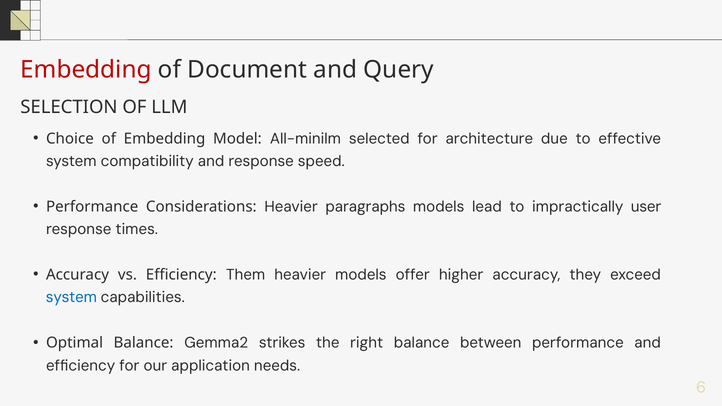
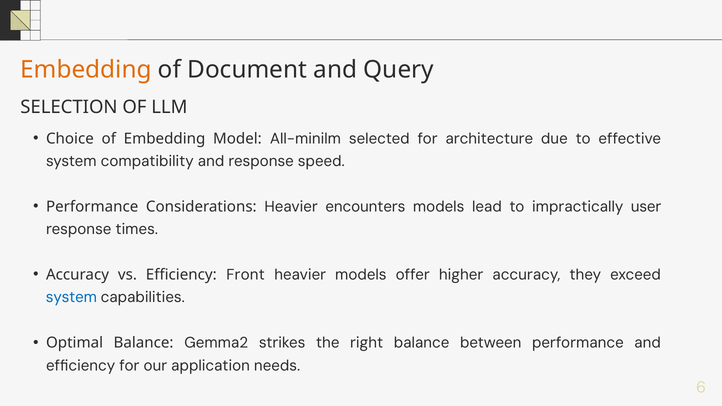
Embedding colour: red -> orange (86, 70)
paragraphs: paragraphs -> encounters (365, 207)
Them: Them -> Front (246, 275)
